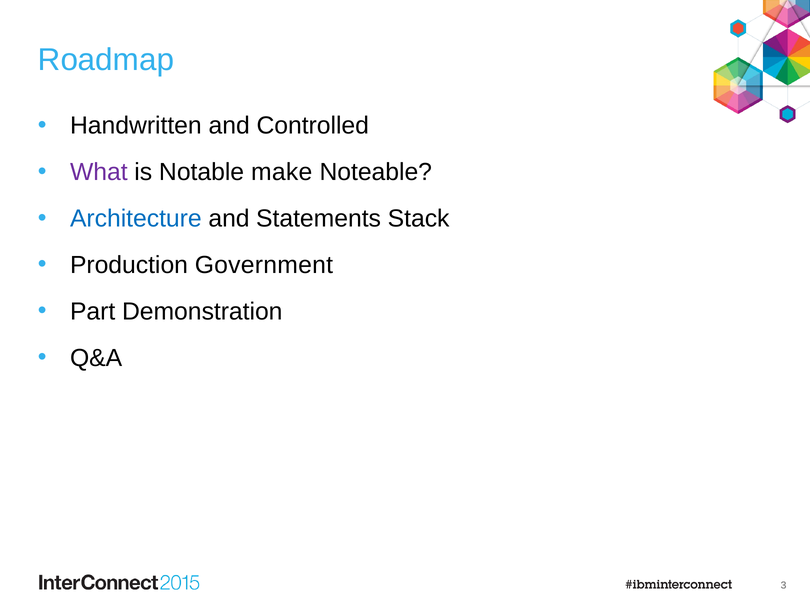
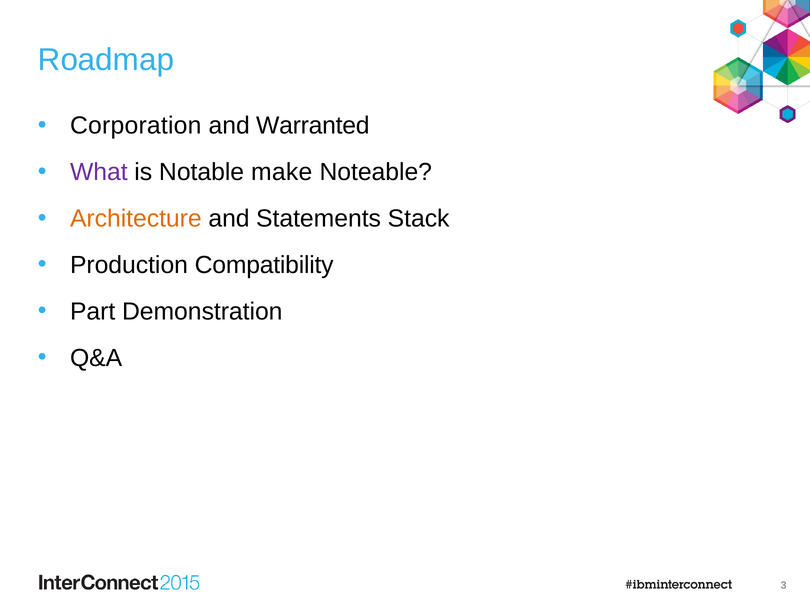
Handwritten: Handwritten -> Corporation (136, 126)
Controlled: Controlled -> Warranted (313, 126)
Architecture colour: blue -> orange (136, 219)
Government: Government -> Compatibility (264, 265)
